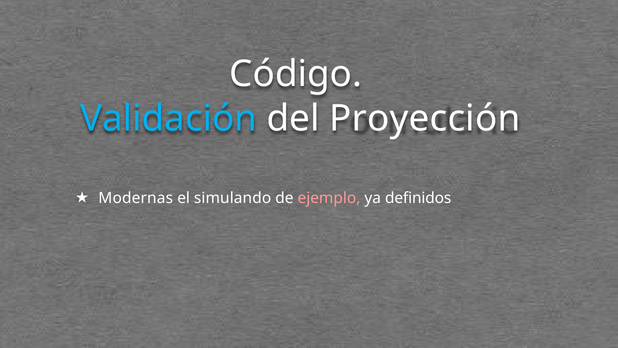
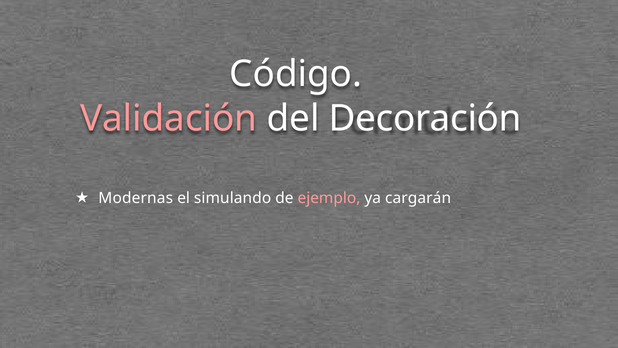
Validación colour: light blue -> pink (169, 118)
Proyección: Proyección -> Decoración (425, 118)
definidos: definidos -> cargarán (418, 198)
